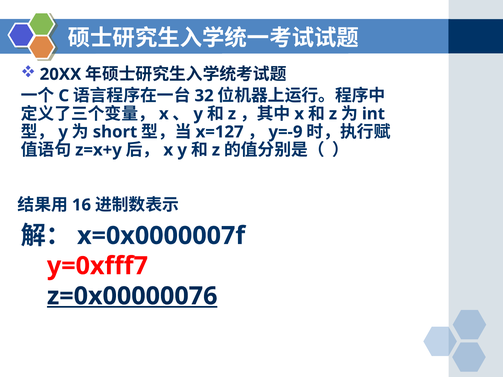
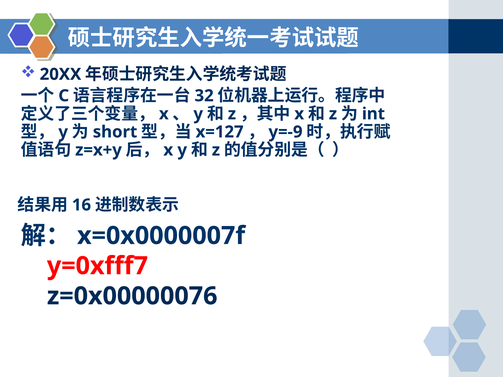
z=0x00000076 underline: present -> none (132, 296)
